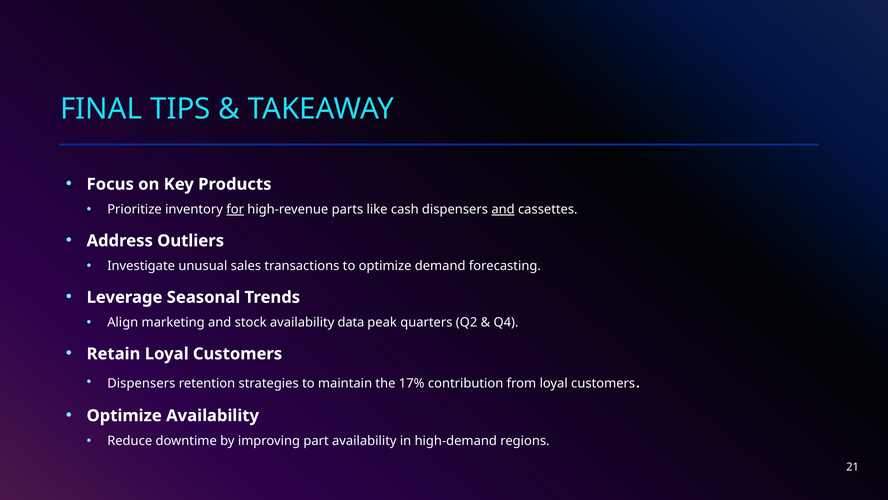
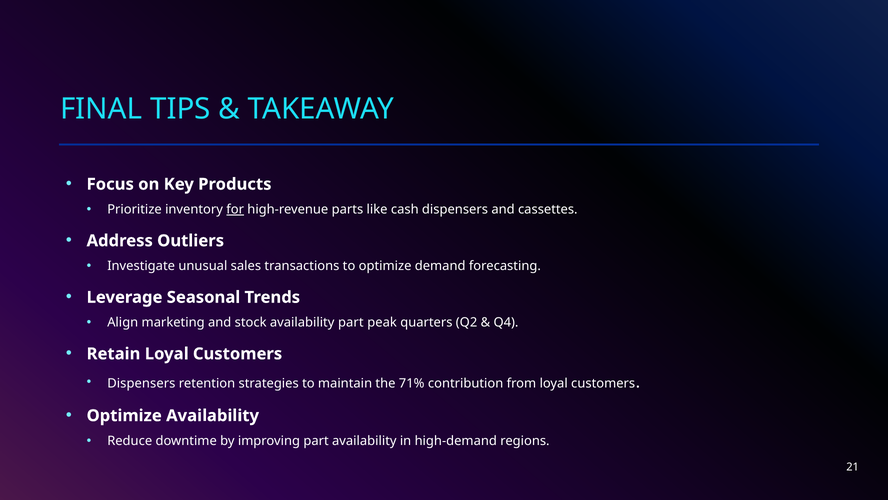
and underline: present -> none (503, 209)
availability data: data -> part (351, 322)
17%: 17% -> 71% (412, 383)
